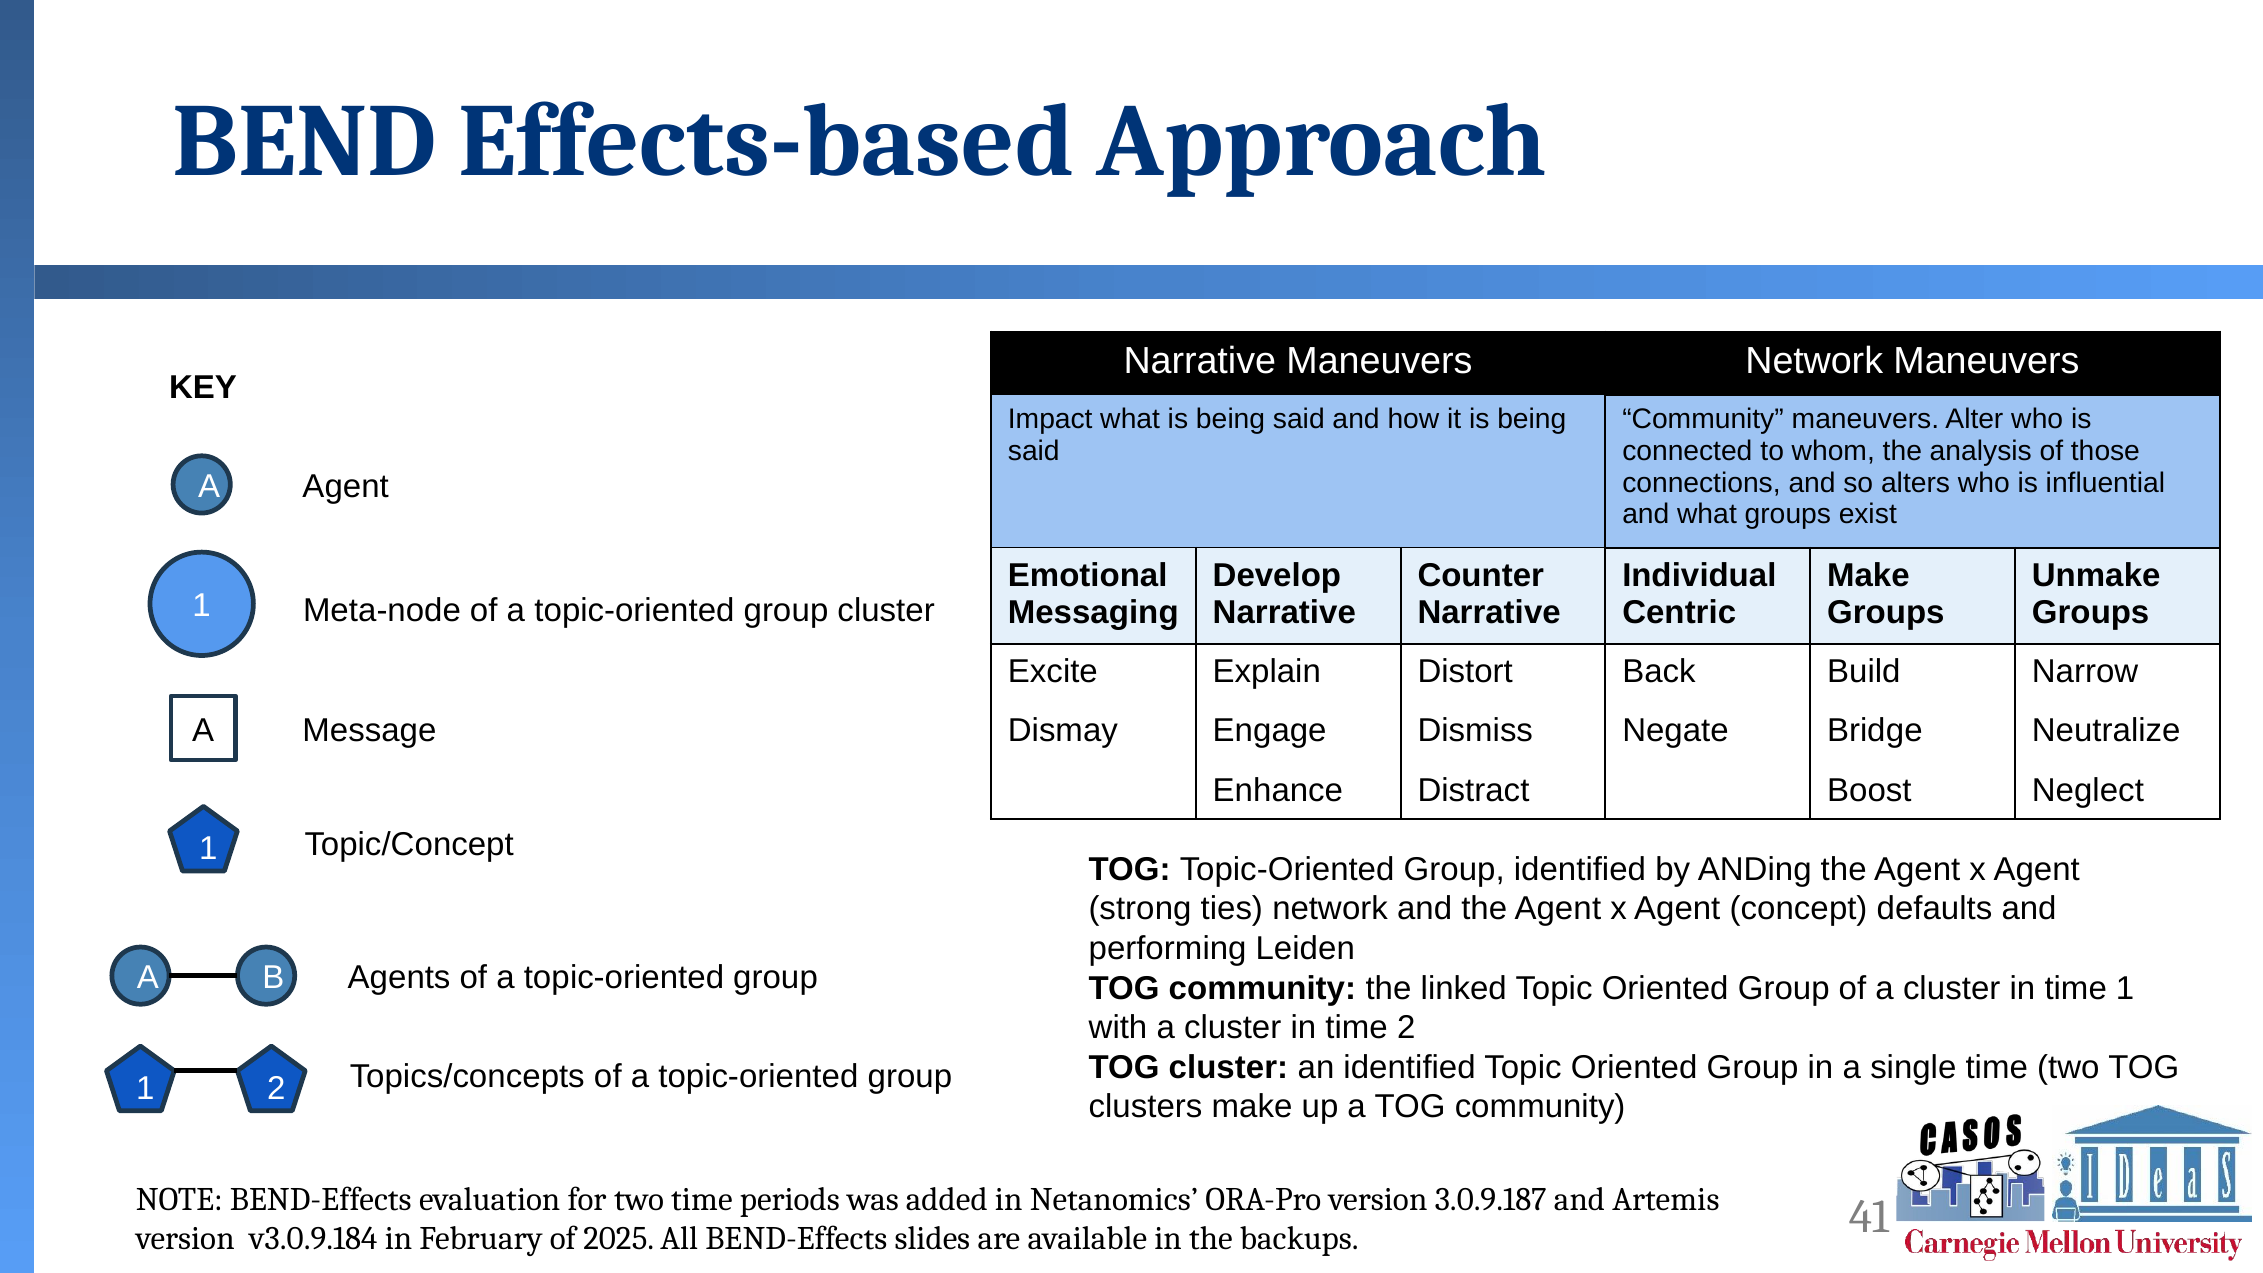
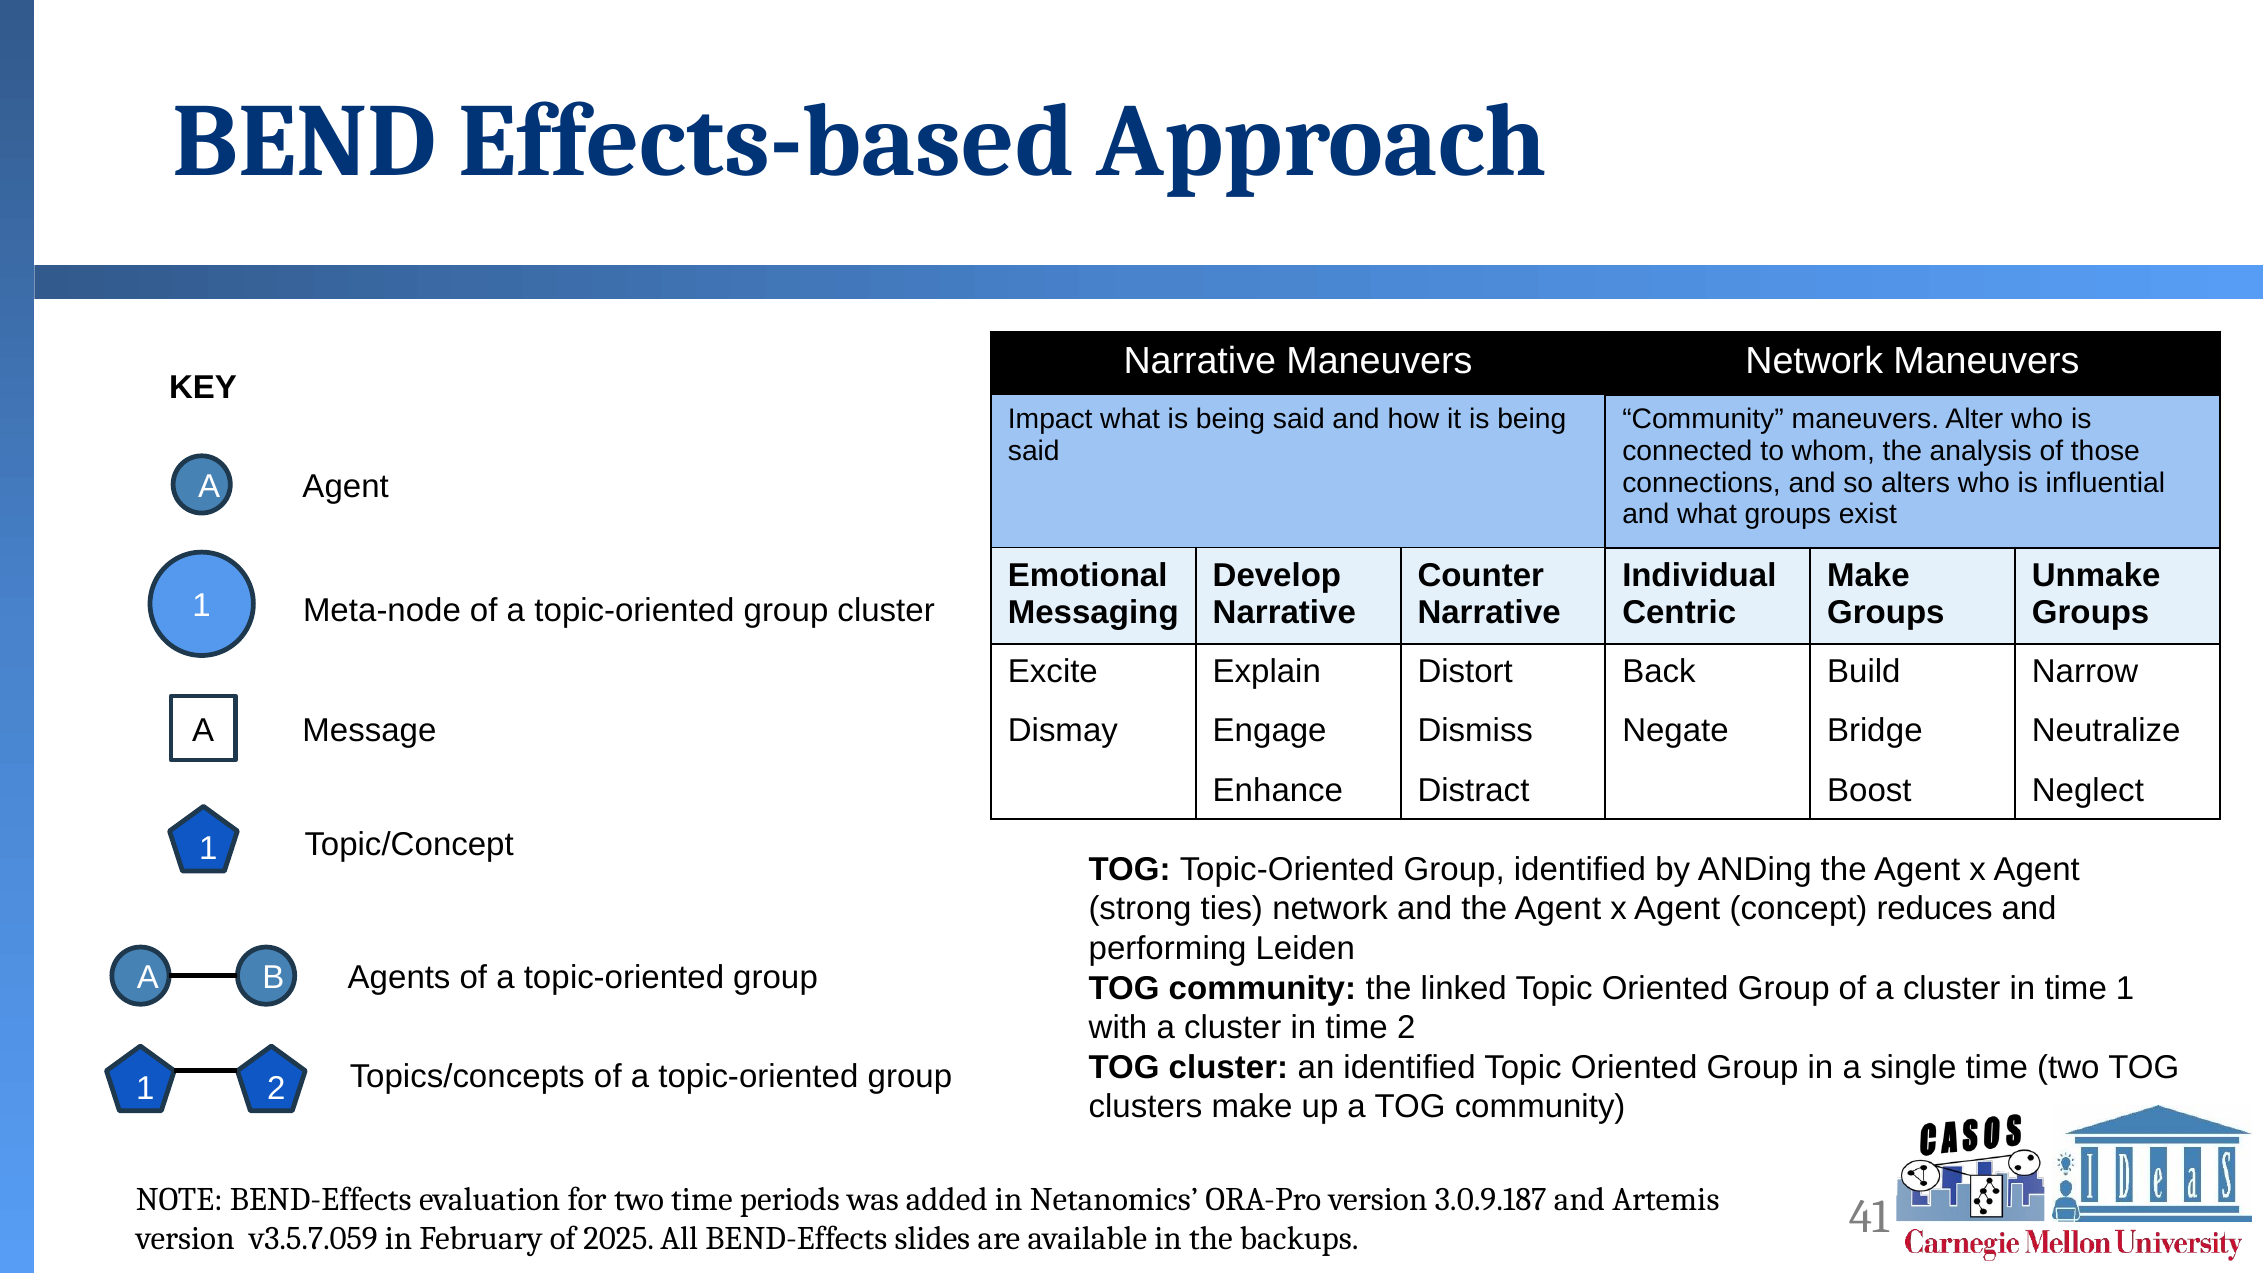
defaults: defaults -> reduces (1935, 909)
v3.0.9.184: v3.0.9.184 -> v3.5.7.059 (313, 1239)
